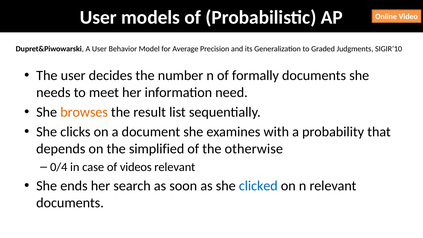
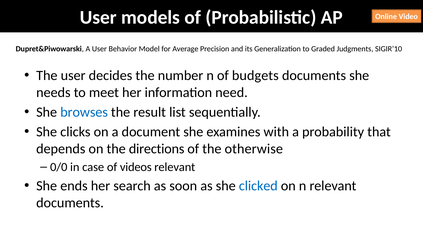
formally: formally -> budgets (255, 75)
browses colour: orange -> blue (84, 112)
simplified: simplified -> directions (157, 149)
0/4: 0/4 -> 0/0 (59, 167)
